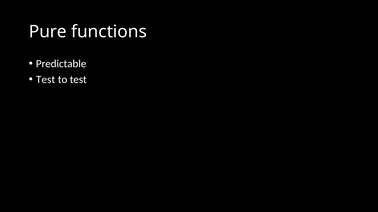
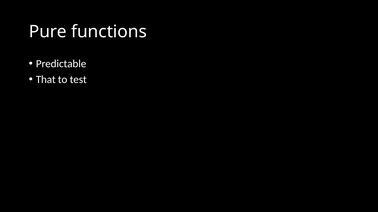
Test: Test -> That (46, 80)
